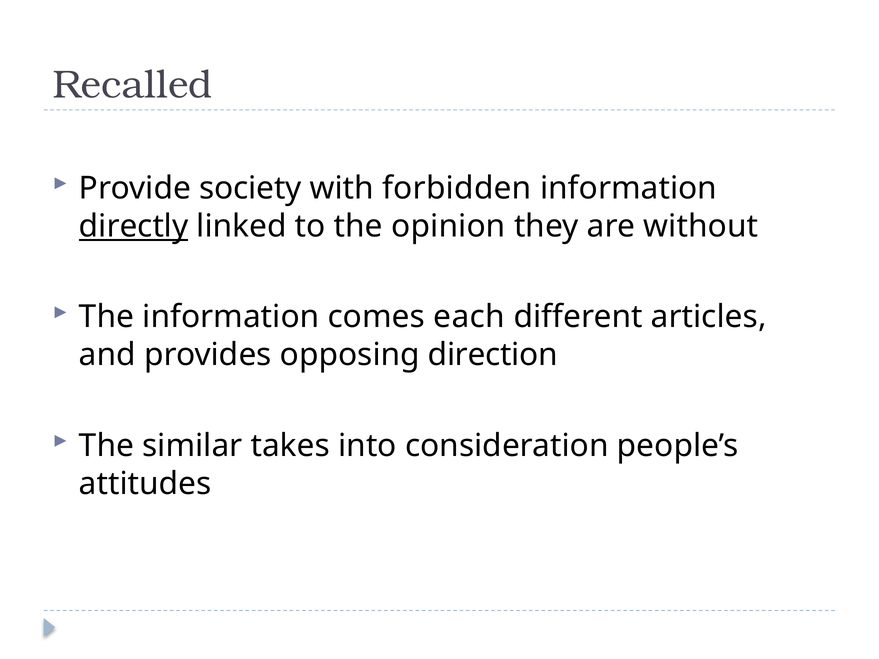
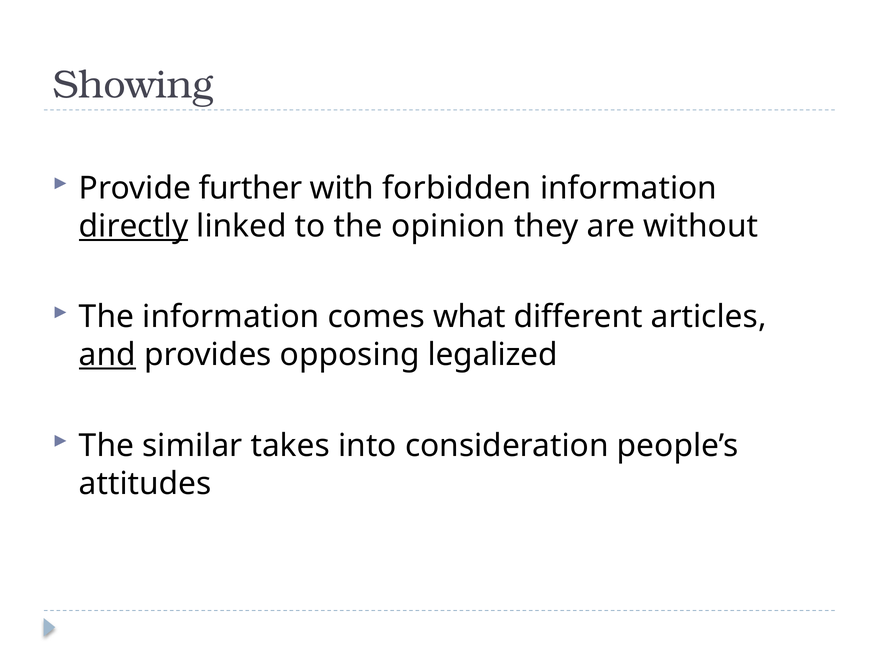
Recalled: Recalled -> Showing (133, 85)
society: society -> further (250, 188)
each: each -> what (469, 317)
and underline: none -> present (107, 355)
direction: direction -> legalized (493, 355)
